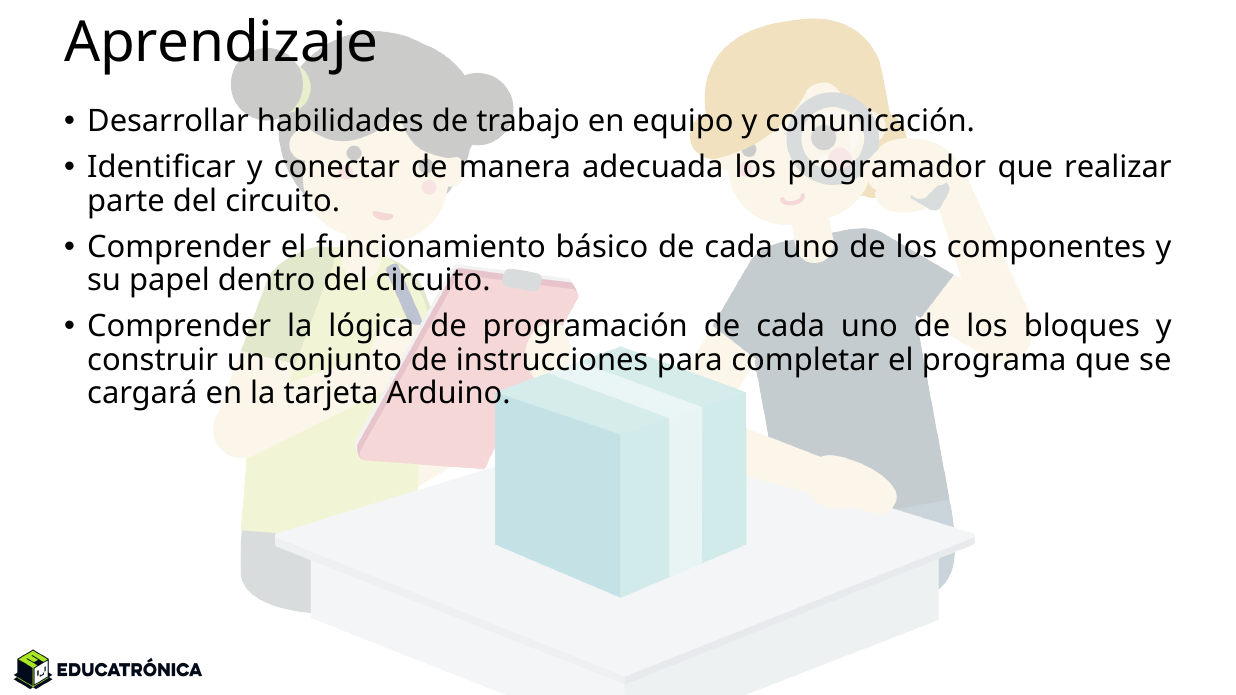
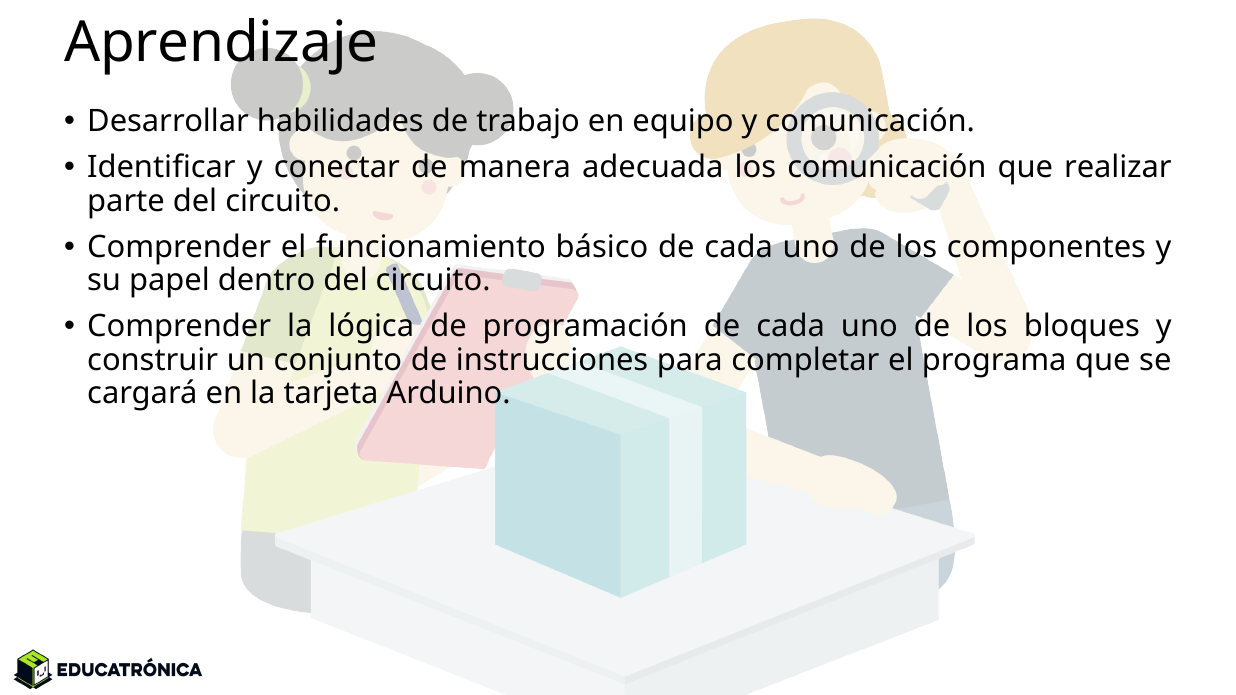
los programador: programador -> comunicación (887, 168)
